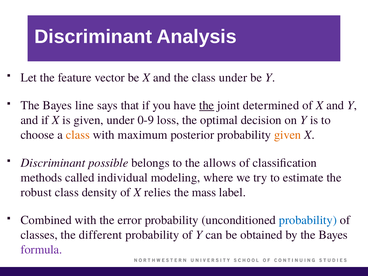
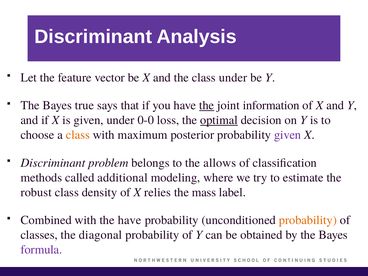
line: line -> true (85, 105)
determined: determined -> information (271, 105)
0-9: 0-9 -> 0-0 (146, 120)
optimal underline: none -> present (219, 120)
given colour: orange -> purple (288, 135)
possible: possible -> problem (108, 163)
individual: individual -> additional (123, 178)
the error: error -> have (130, 220)
probability colour: blue -> orange (308, 220)
different: different -> diagonal (101, 235)
